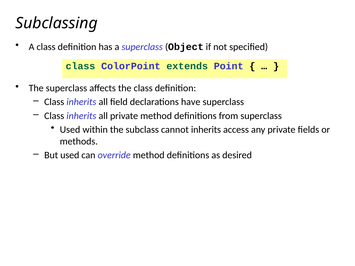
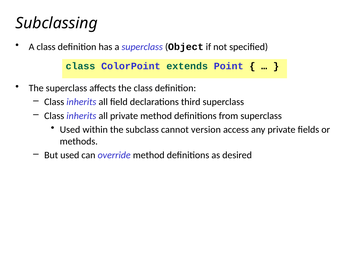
have: have -> third (191, 102)
cannot inherits: inherits -> version (206, 130)
